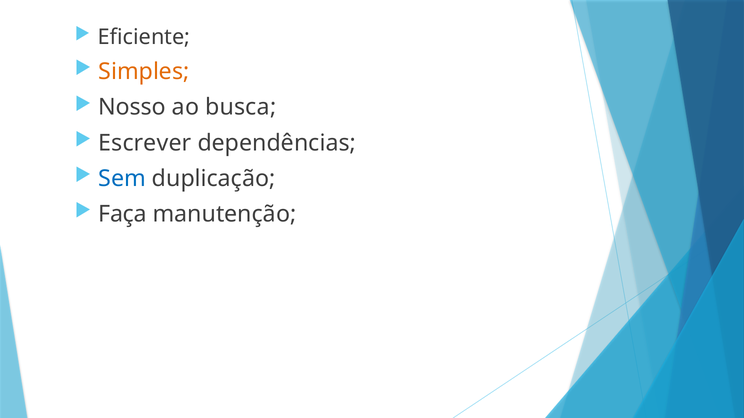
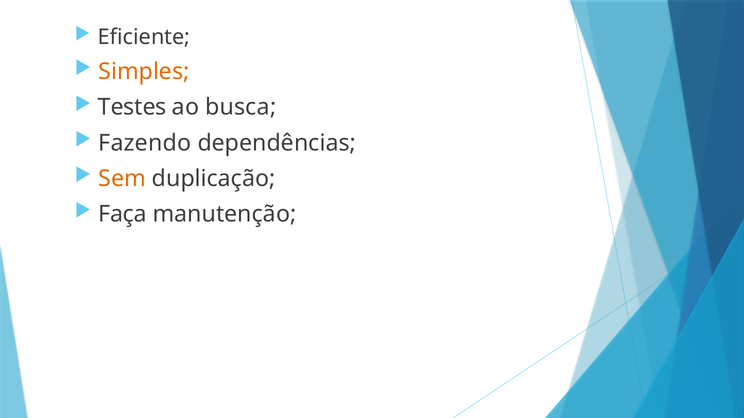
Nosso: Nosso -> Testes (132, 107)
Escrever: Escrever -> Fazendo (145, 143)
Sem colour: blue -> orange (122, 179)
